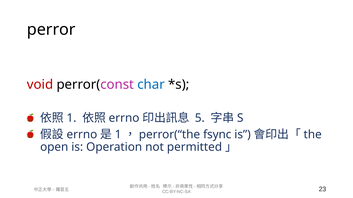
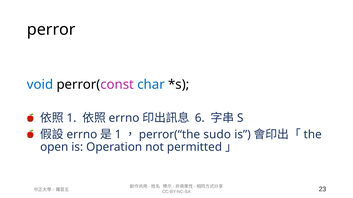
void colour: red -> blue (40, 85)
5: 5 -> 6 (200, 118)
fsync: fsync -> sudo (217, 135)
